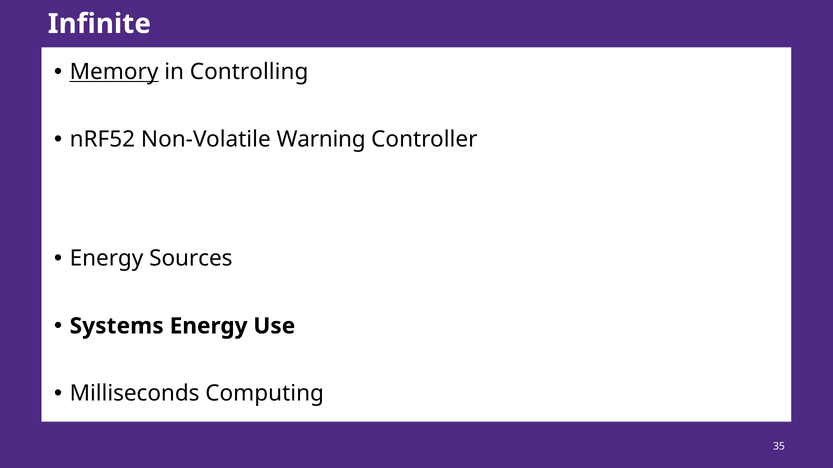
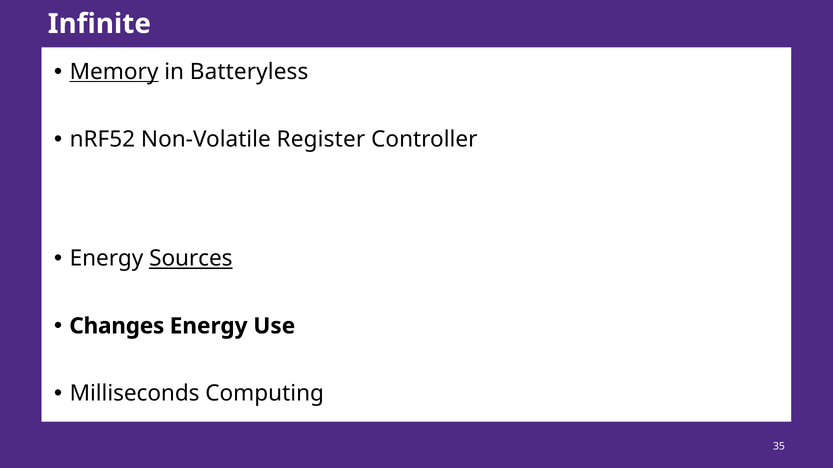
Controlling: Controlling -> Batteryless (249, 72)
Warning: Warning -> Register (321, 140)
Sources underline: none -> present (191, 259)
Systems: Systems -> Changes (117, 326)
